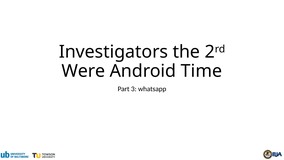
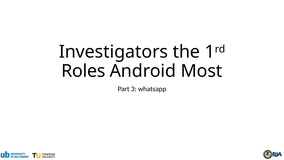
2: 2 -> 1 (210, 52)
Were: Were -> Roles (83, 71)
Time: Time -> Most (202, 71)
